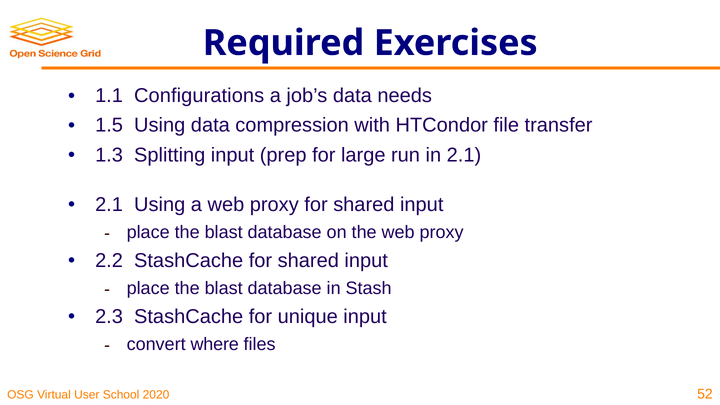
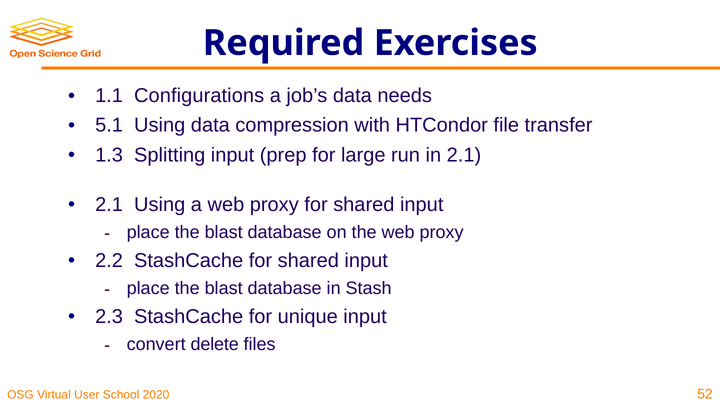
1.5: 1.5 -> 5.1 (109, 125)
where: where -> delete (215, 344)
